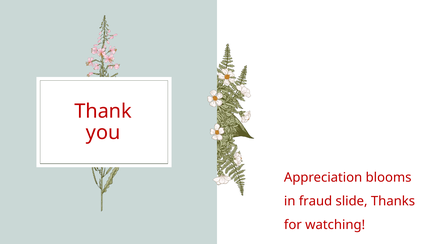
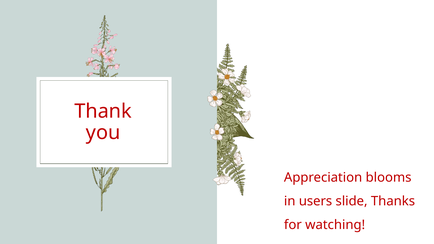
fraud: fraud -> users (316, 201)
